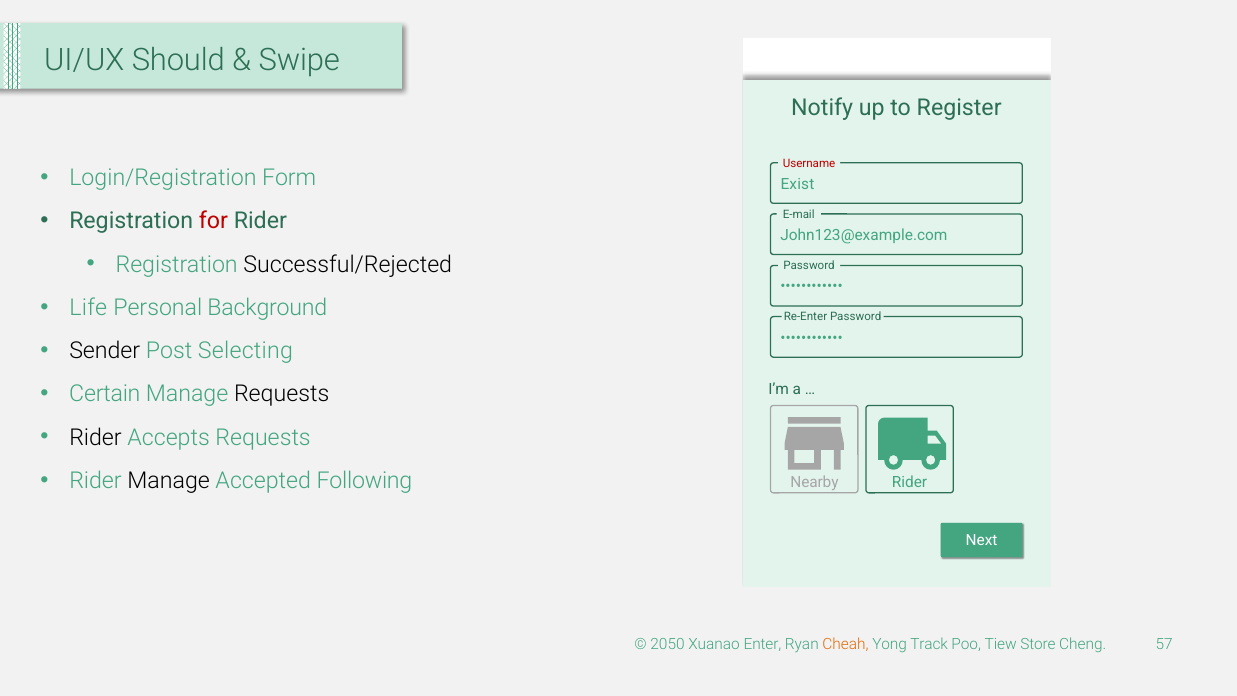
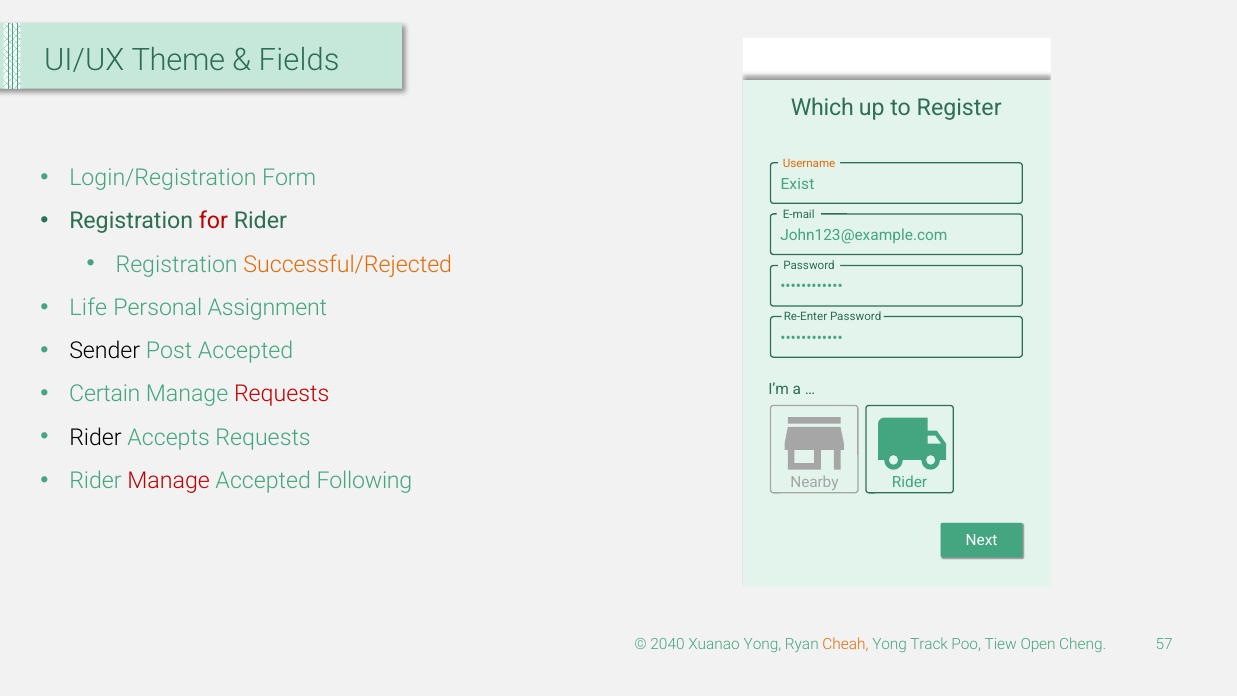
Should: Should -> Theme (178, 61)
Swipe: Swipe -> Fields (299, 61)
Notify: Notify -> Which (822, 108)
Username colour: red -> orange (809, 163)
Successful/Rejected colour: black -> orange (348, 264)
Background: Background -> Assignment (267, 308)
Post Selecting: Selecting -> Accepted (246, 351)
Requests colour: black -> red (282, 394)
Manage colour: black -> red (169, 481)
2050: 2050 -> 2040 (668, 644)
Xuanao Enter: Enter -> Yong (762, 644)
Store: Store -> Open (1038, 644)
